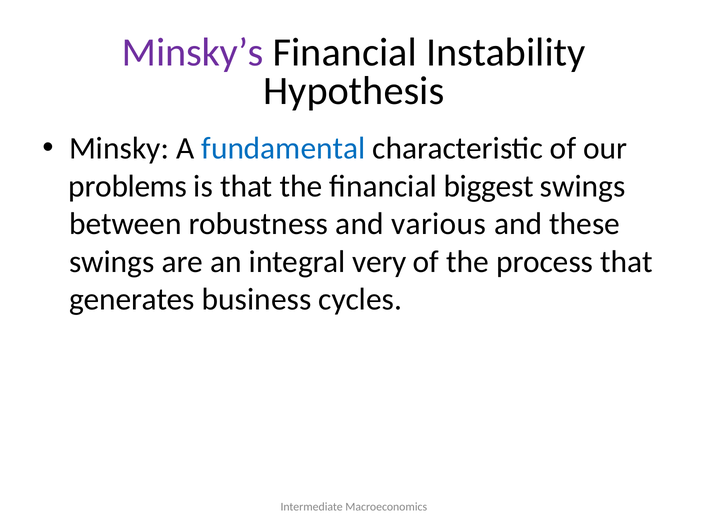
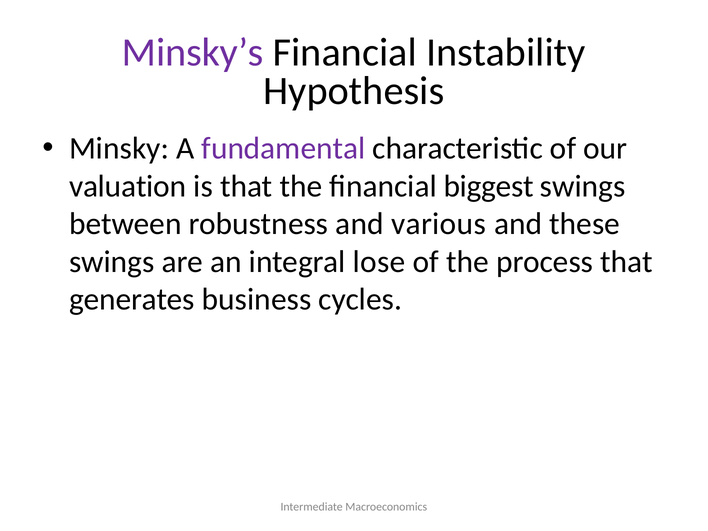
fundamental colour: blue -> purple (283, 149)
problems: problems -> valuation (128, 186)
very: very -> lose (379, 262)
